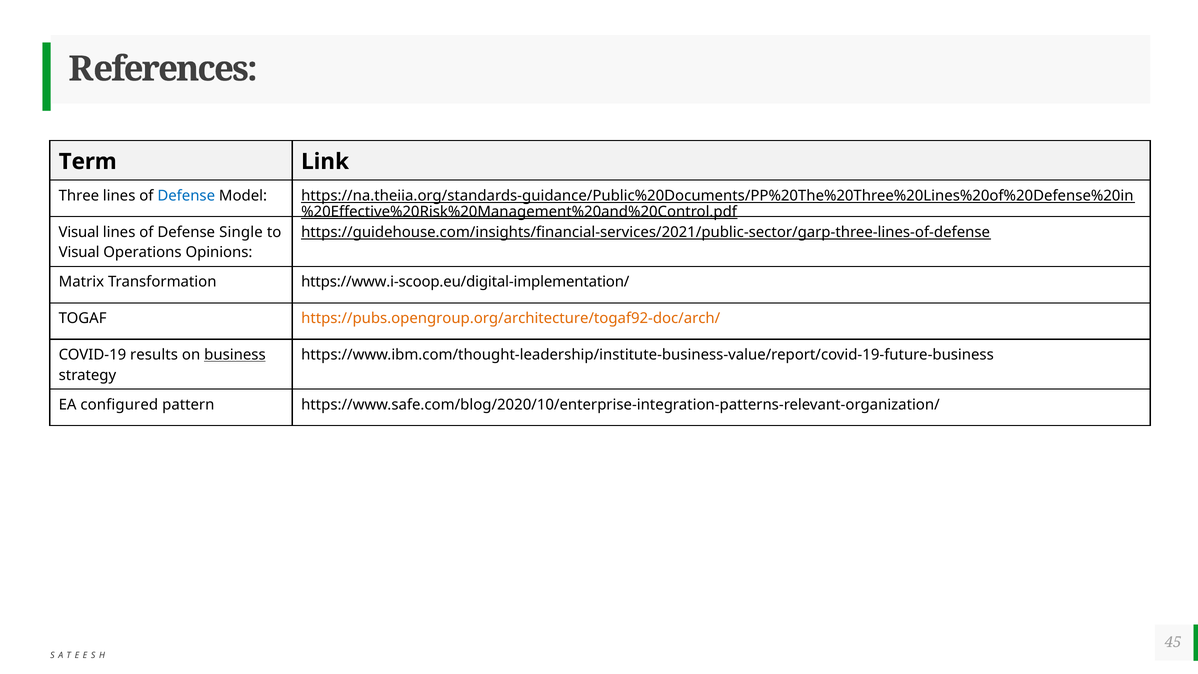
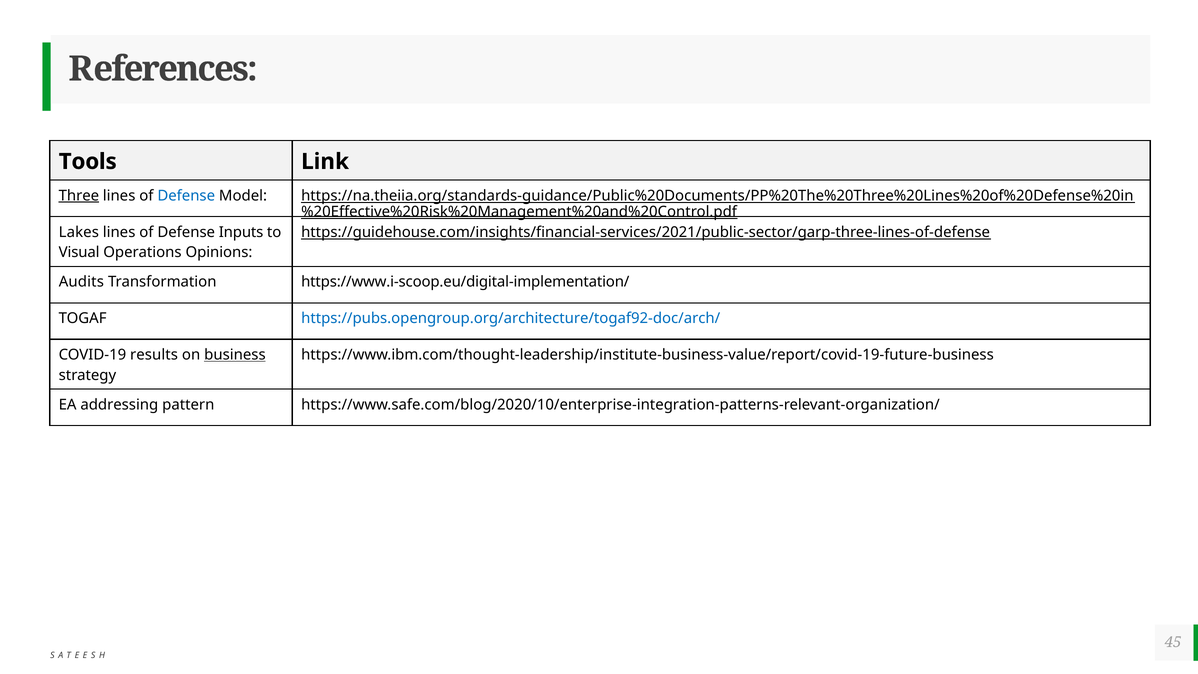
Term: Term -> Tools (88, 162)
Three underline: none -> present (79, 196)
Visual: Visual -> Lakes (79, 232)
Single: Single -> Inputs (241, 232)
Matrix: Matrix -> Audits (81, 282)
https://pubs.opengroup.org/architecture/togaf92-doc/arch/ colour: orange -> blue (511, 318)
configured: configured -> addressing (119, 405)
